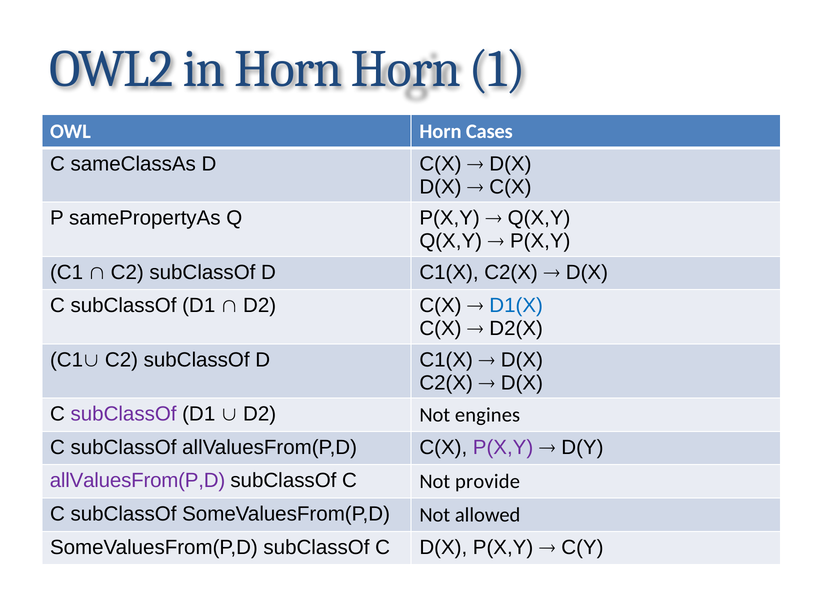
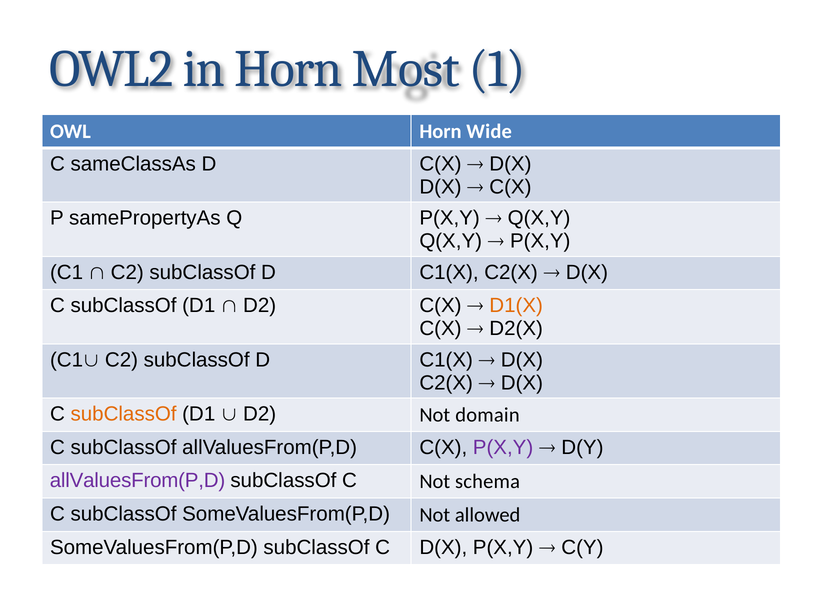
Horn Horn: Horn -> Most (406, 69)
Cases: Cases -> Wide (489, 131)
D1(X colour: blue -> orange (516, 305)
subClassOf colour: purple -> orange (124, 414)
engines: engines -> domain (488, 415)
provide: provide -> schema (488, 481)
